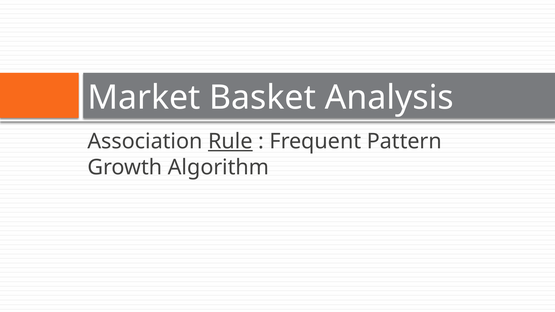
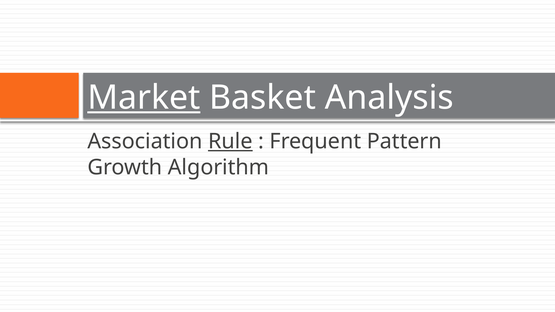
Market underline: none -> present (144, 98)
